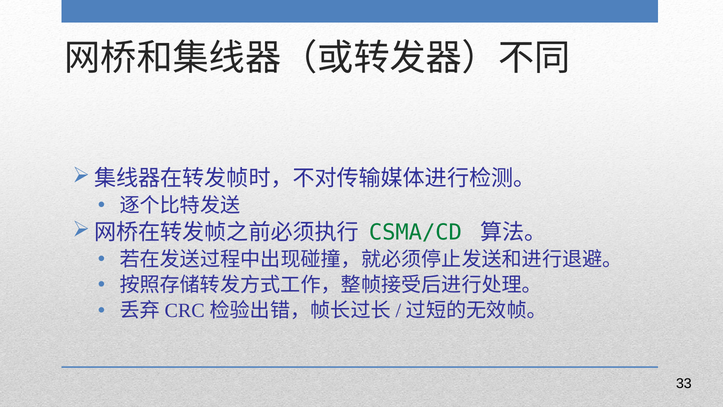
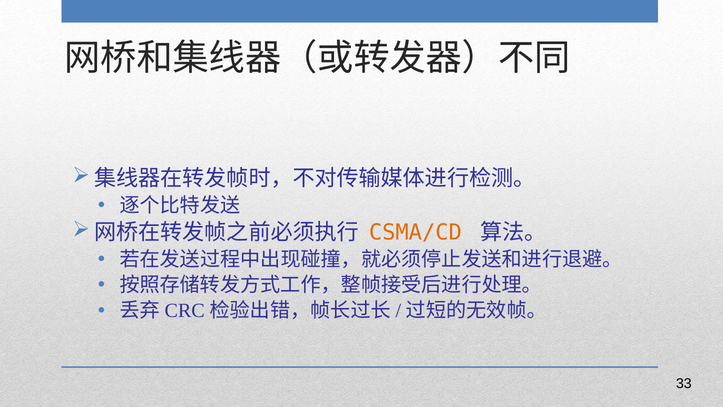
CSMA/CD colour: green -> orange (415, 232)
